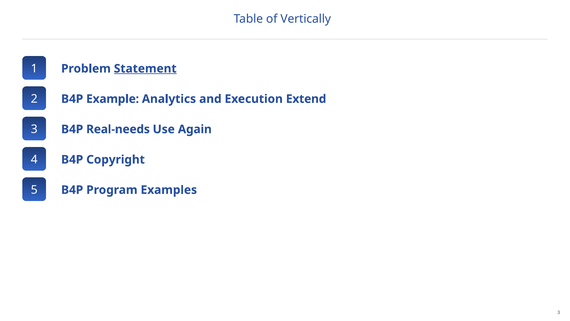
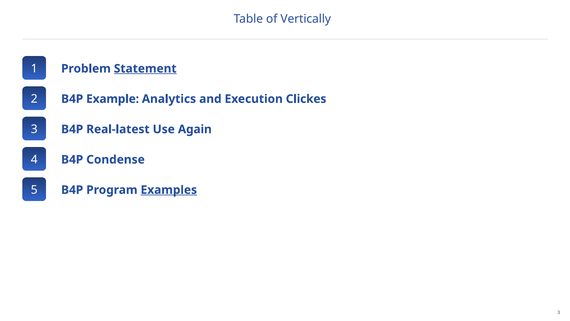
Extend: Extend -> Clickes (306, 99)
Real-needs: Real-needs -> Real-latest (118, 129)
Copyright: Copyright -> Condense (116, 159)
Examples underline: none -> present (169, 190)
